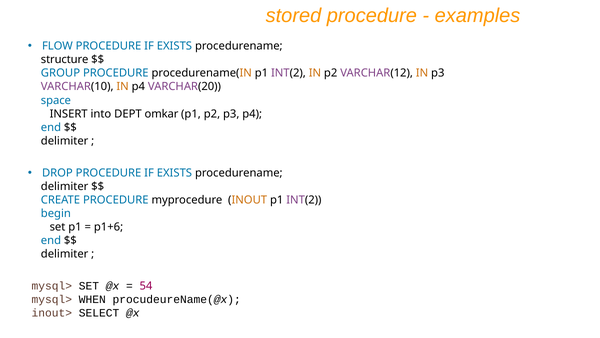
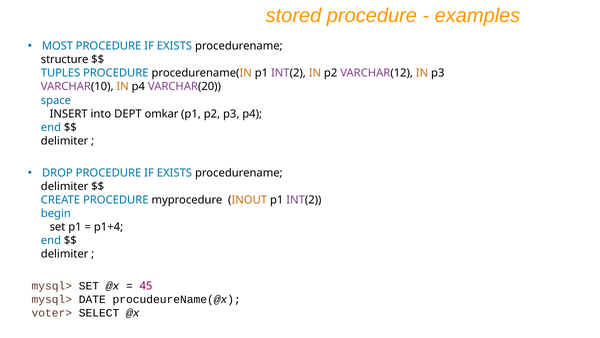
FLOW: FLOW -> MOST (57, 46)
GROUP: GROUP -> TUPLES (61, 73)
p1+6: p1+6 -> p1+4 (109, 227)
54: 54 -> 45 (146, 285)
WHEN: WHEN -> DATE (92, 299)
inout>: inout> -> voter> (52, 312)
